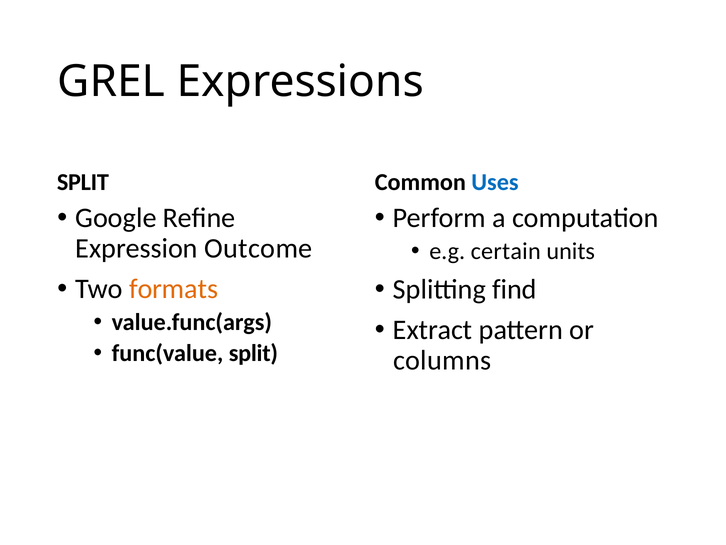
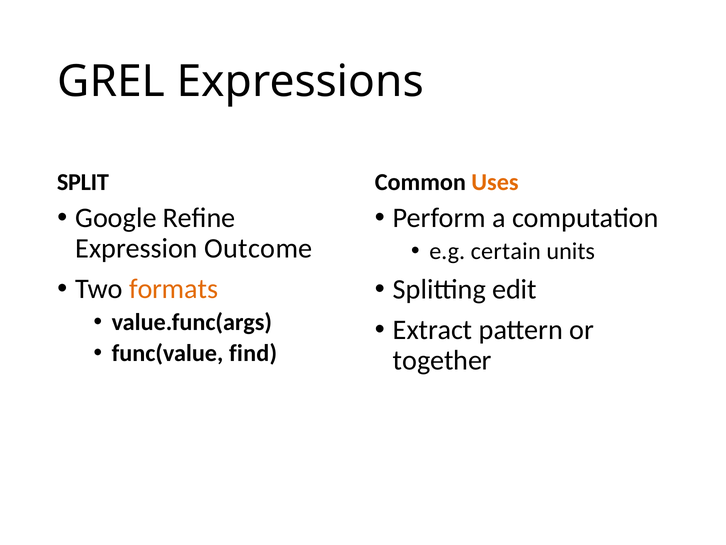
Uses colour: blue -> orange (495, 182)
find: find -> edit (514, 289)
func(value split: split -> find (253, 353)
columns: columns -> together (442, 360)
